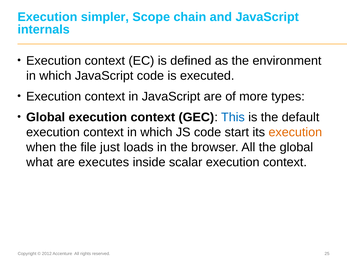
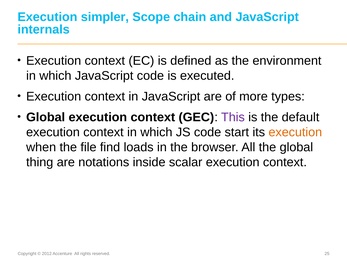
This colour: blue -> purple (233, 117)
just: just -> find (110, 147)
what: what -> thing (40, 163)
executes: executes -> notations (104, 163)
